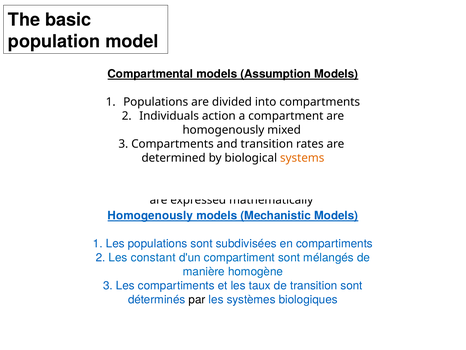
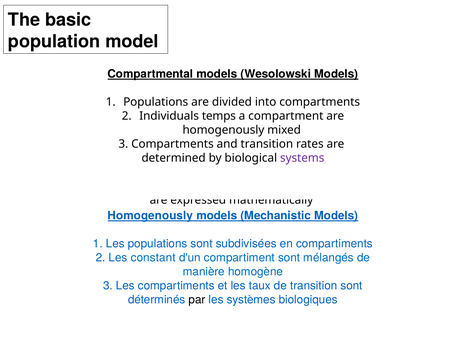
Assumption: Assumption -> Wesolowski (276, 74)
action: action -> temps (219, 116)
systems colour: orange -> purple (302, 158)
